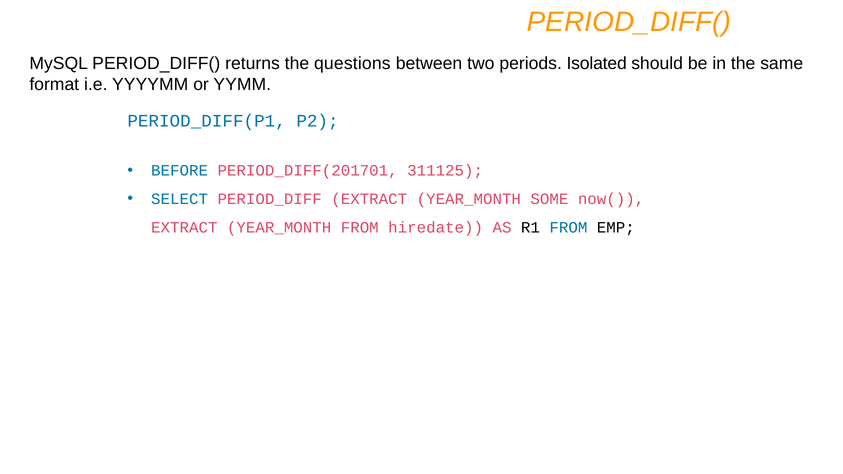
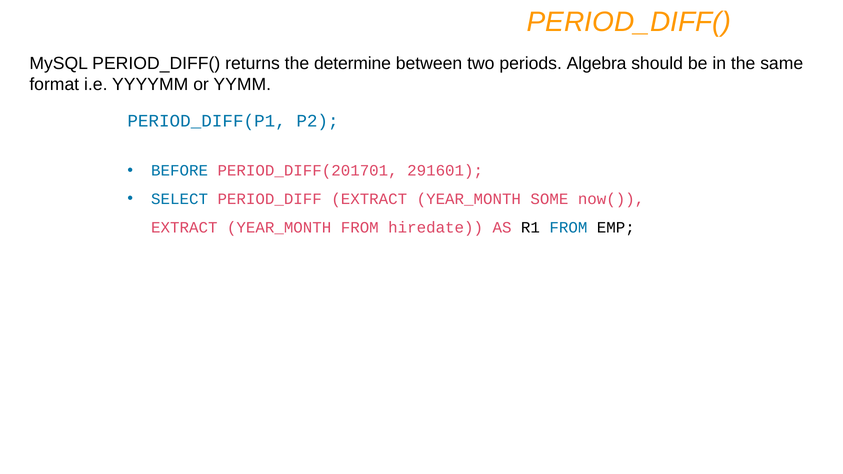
questions: questions -> determine (353, 63)
Isolated: Isolated -> Algebra (597, 63)
311125: 311125 -> 291601 (445, 171)
